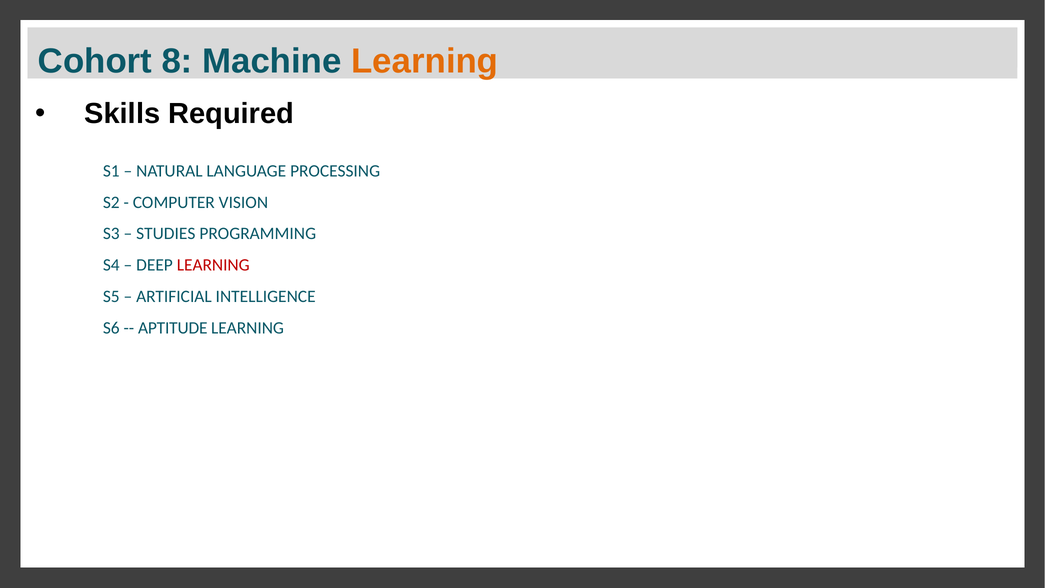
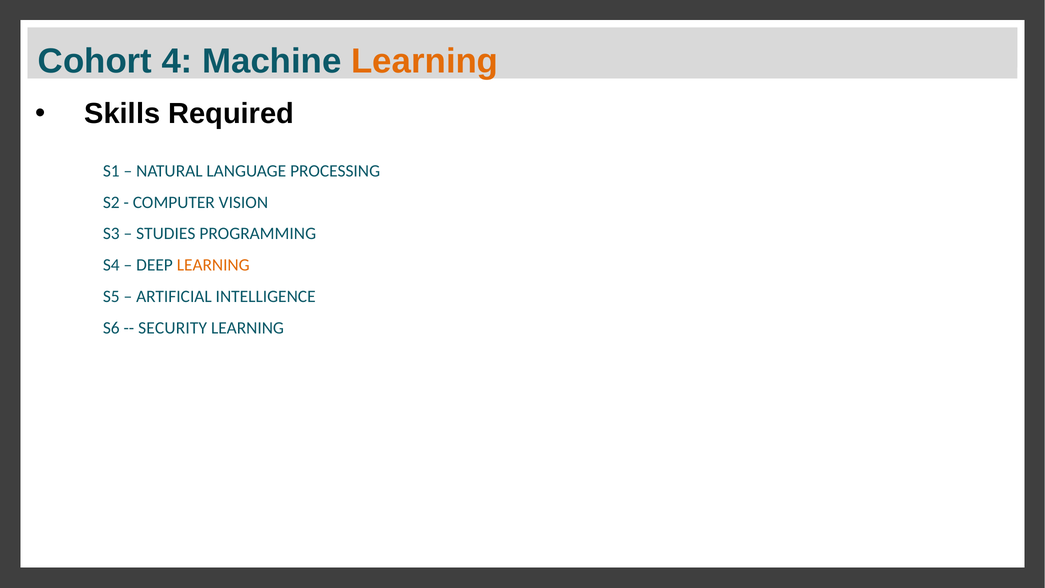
8: 8 -> 4 (177, 61)
LEARNING colour: red -> orange (213, 265)
APTITUDE: APTITUDE -> SECURITY (173, 328)
